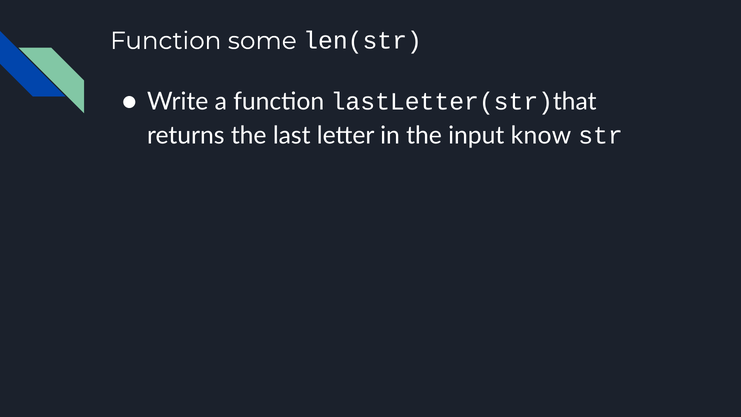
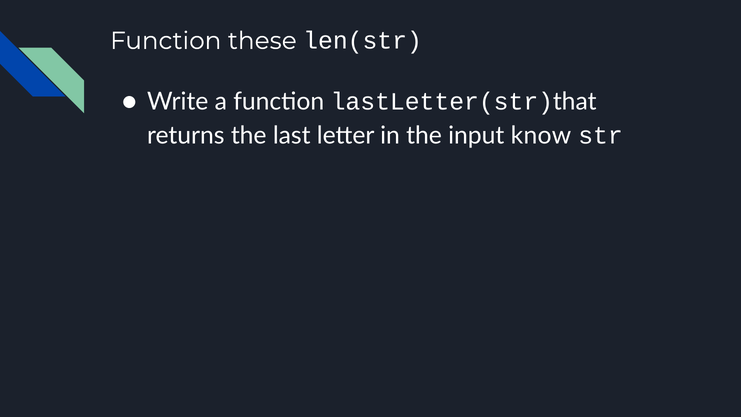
some: some -> these (262, 41)
